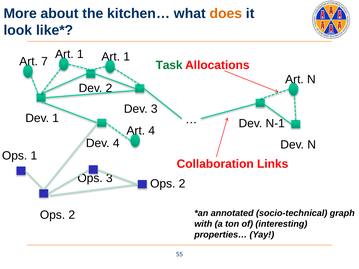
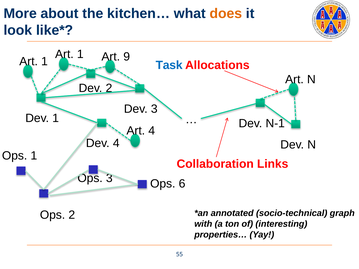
7: 7 -> 1 (44, 61)
1: 1 -> 9 (127, 57)
Task colour: green -> blue (169, 65)
2: 2 -> 6 (182, 184)
